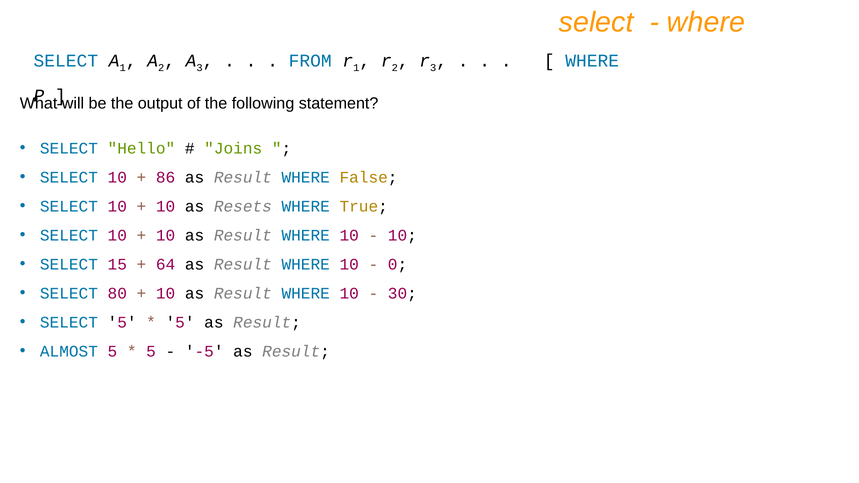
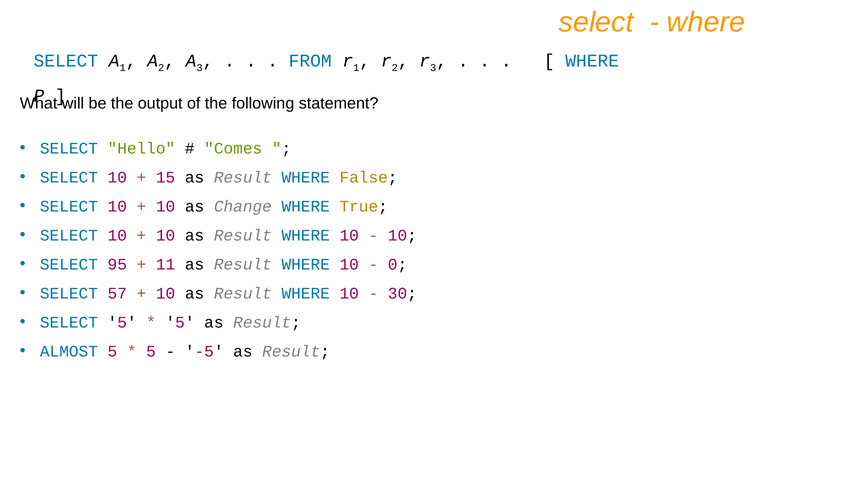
Joins: Joins -> Comes (233, 148)
86: 86 -> 15 (166, 177)
Resets: Resets -> Change (243, 206)
15: 15 -> 95 (117, 264)
64: 64 -> 11 (166, 264)
80: 80 -> 57 (117, 293)
